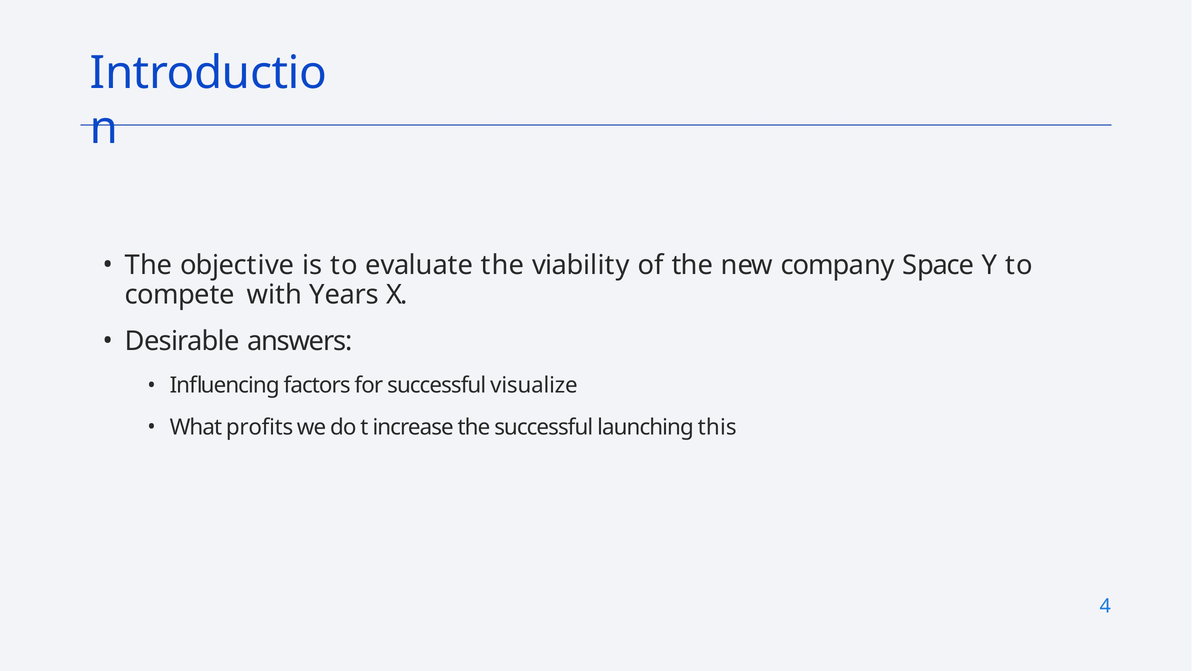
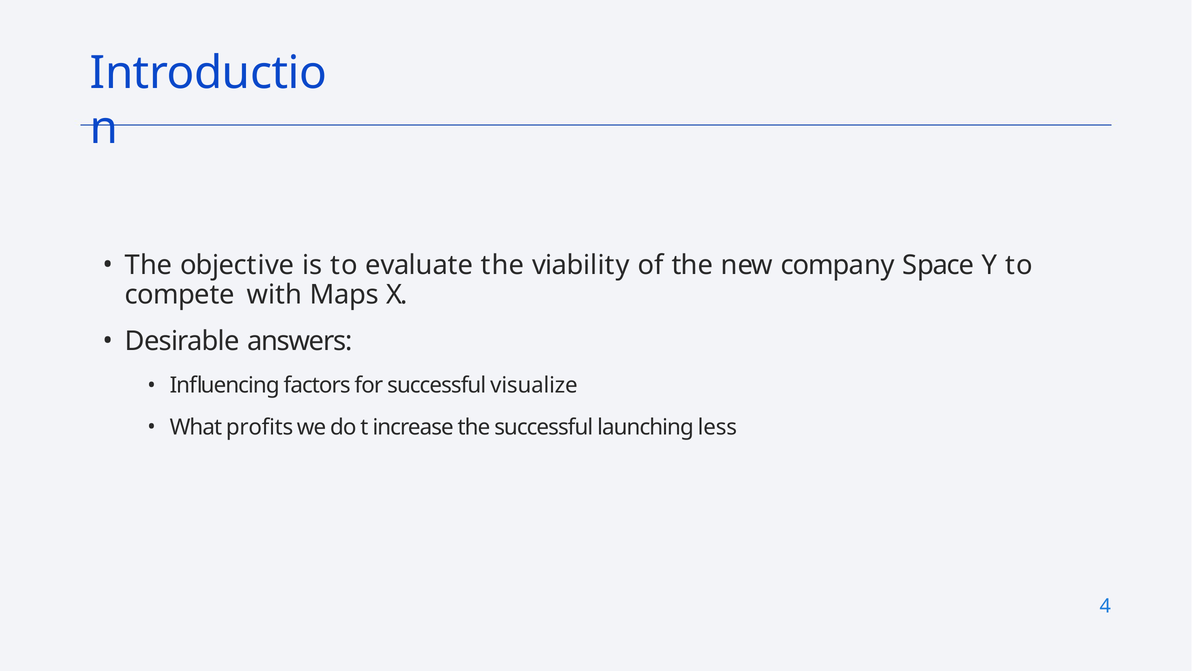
Years: Years -> Maps (344, 294)
this: this -> less (717, 427)
